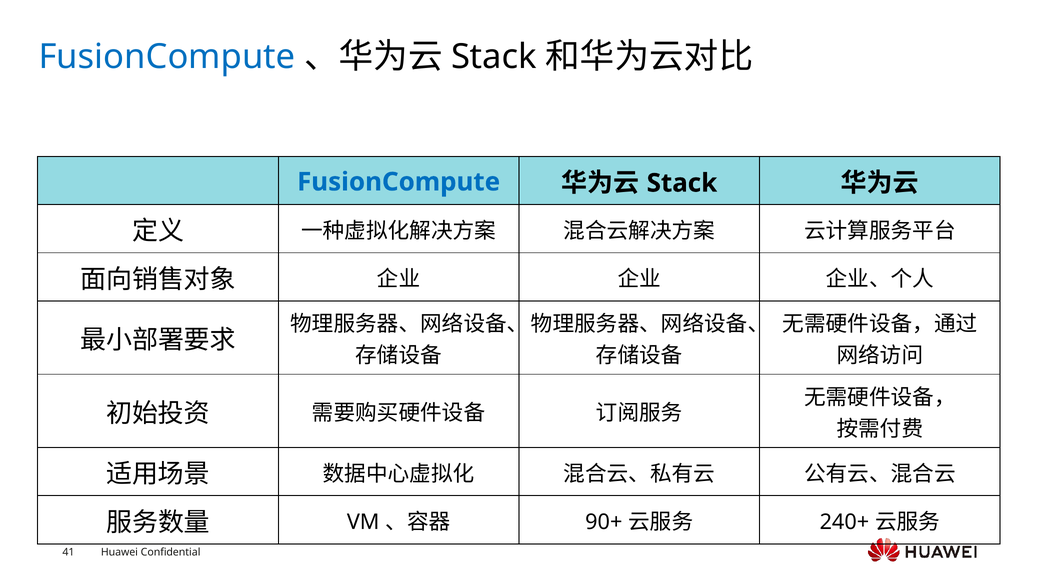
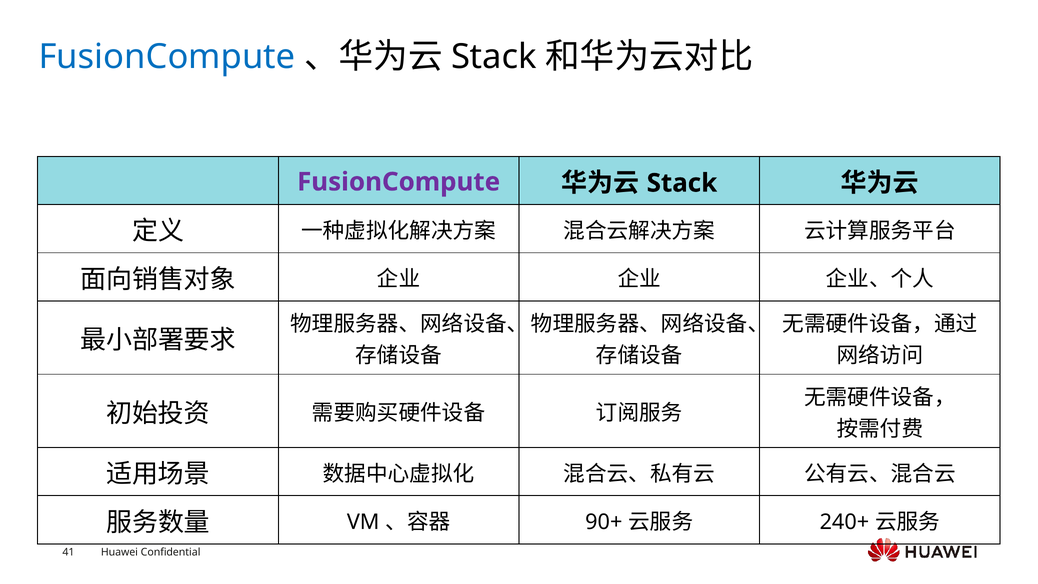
FusionCompute colour: blue -> purple (399, 182)
